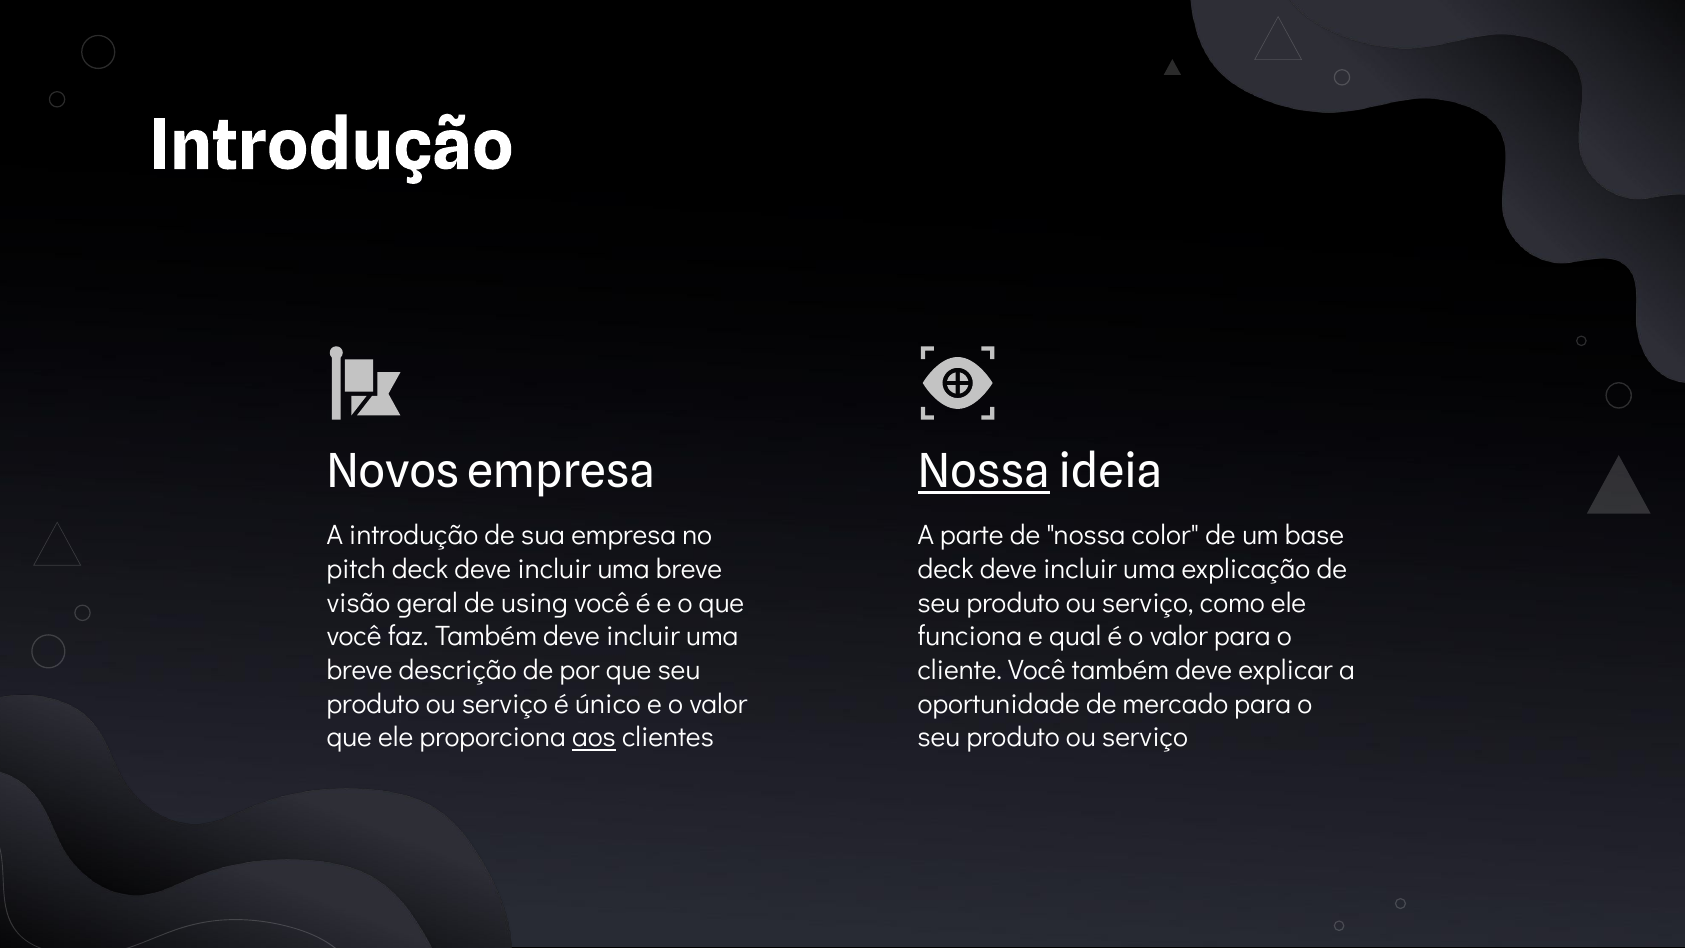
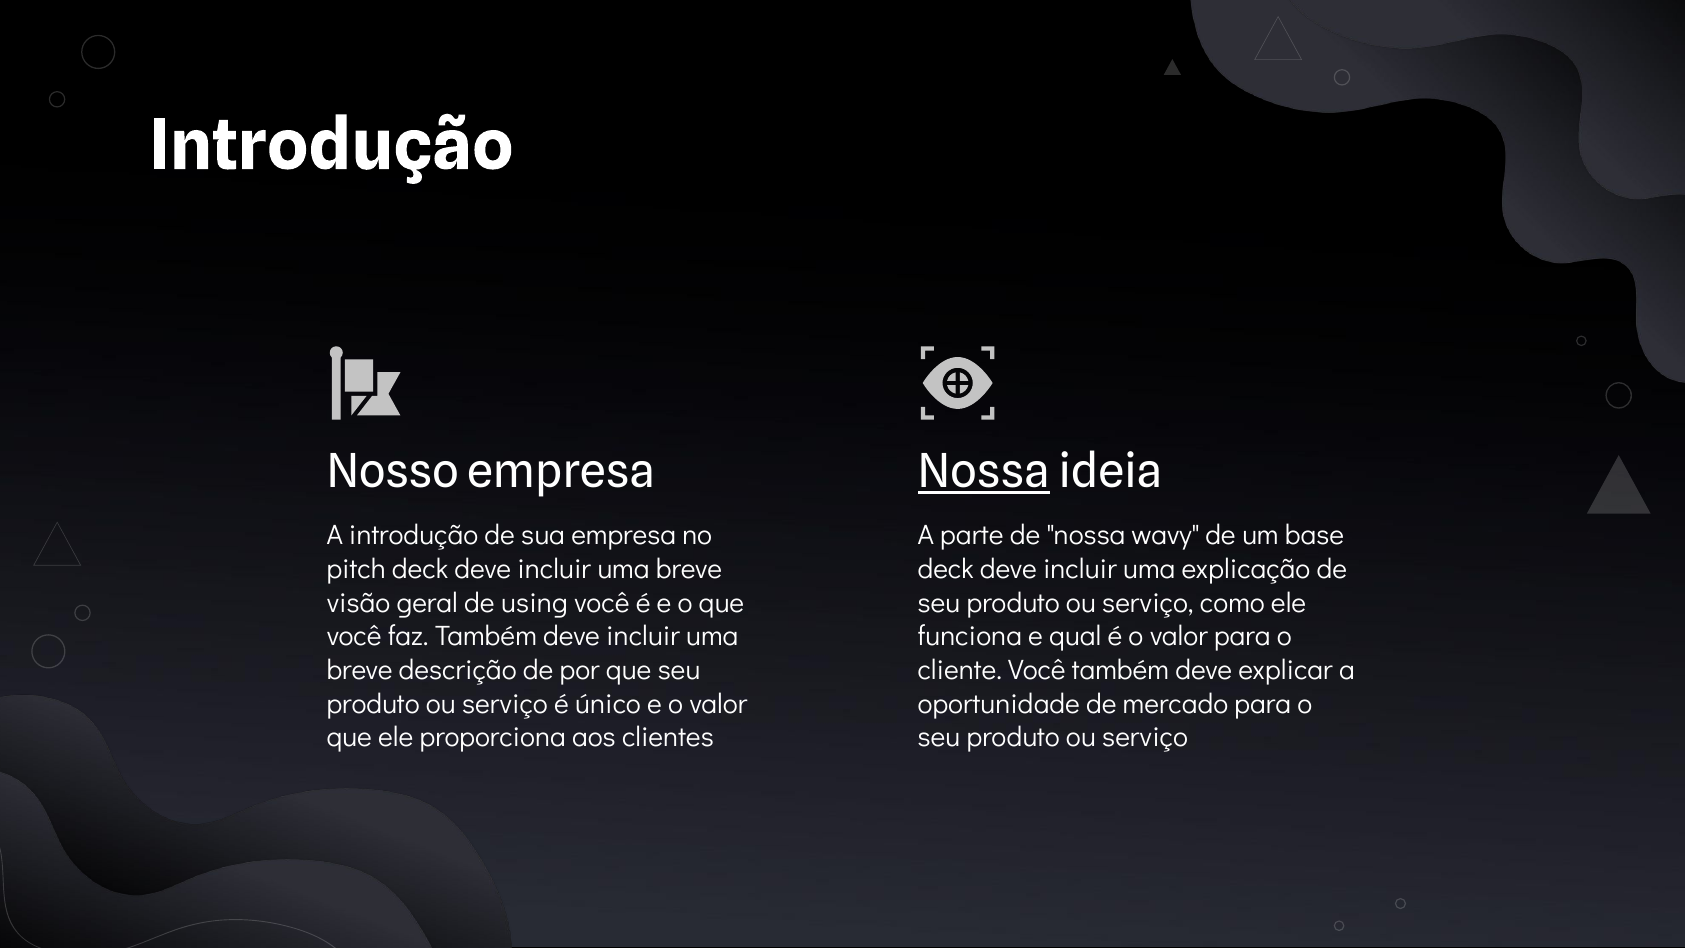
Novos: Novos -> Nosso (393, 472)
color: color -> wavy (1166, 535)
aos underline: present -> none (594, 738)
